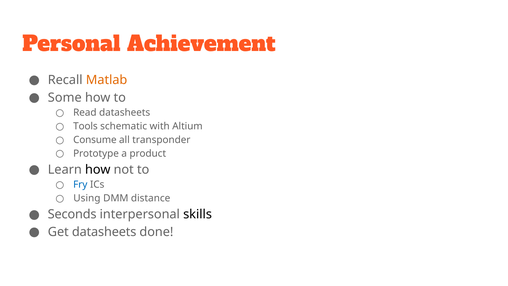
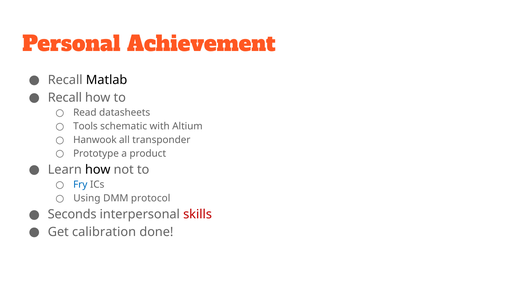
Matlab colour: orange -> black (107, 80)
Some: Some -> Recall (65, 97)
Consume: Consume -> Hanwook (95, 140)
distance: distance -> protocol (151, 198)
skills colour: black -> red (198, 214)
Get datasheets: datasheets -> calibration (104, 232)
